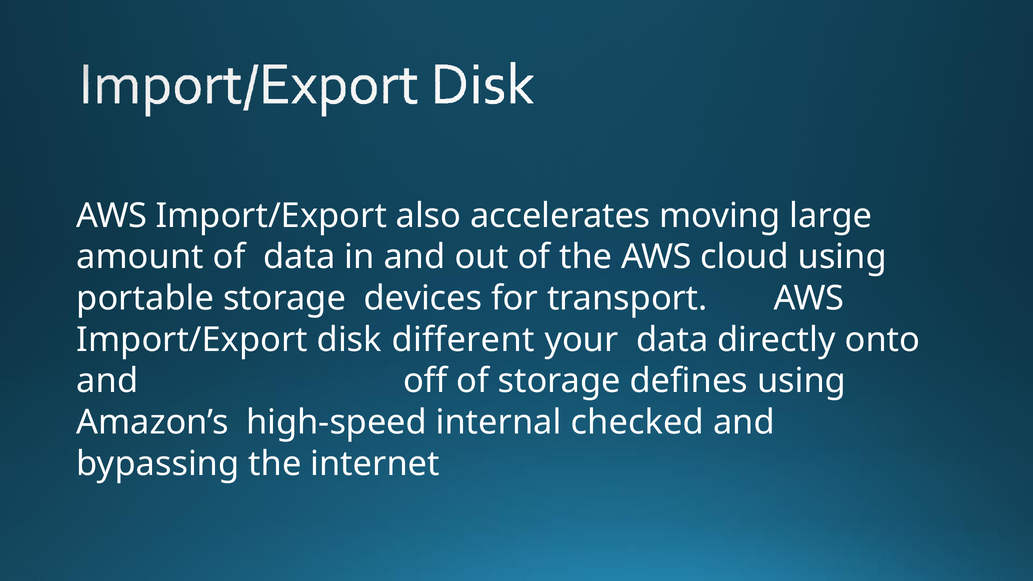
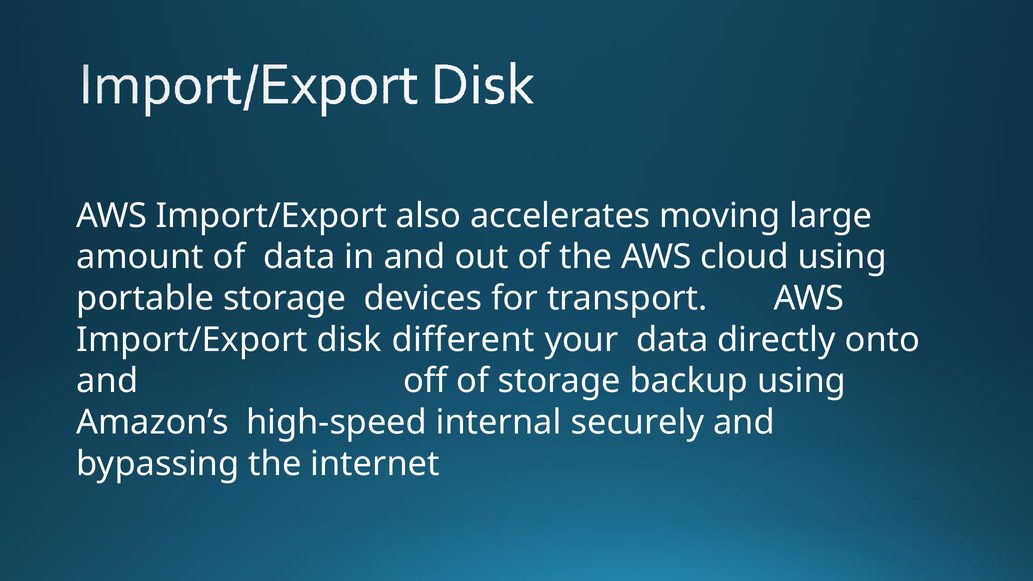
defines: defines -> backup (689, 381)
checked: checked -> securely (637, 422)
